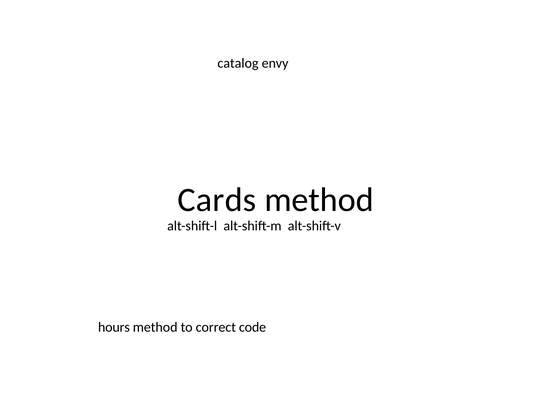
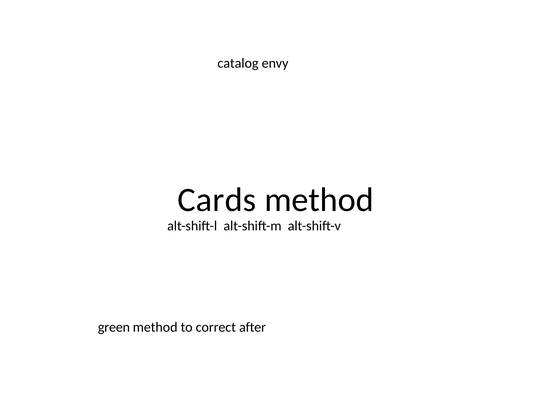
hours: hours -> green (114, 327)
code: code -> after (253, 327)
